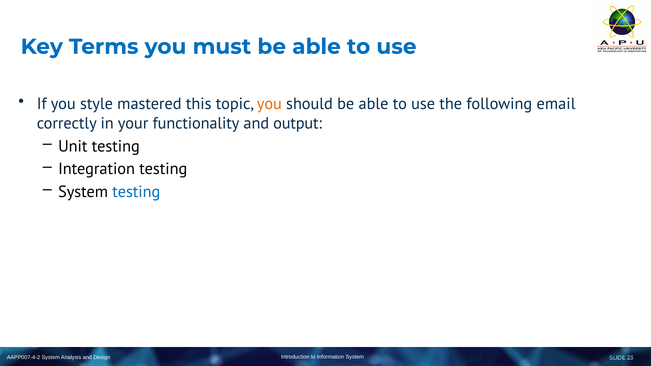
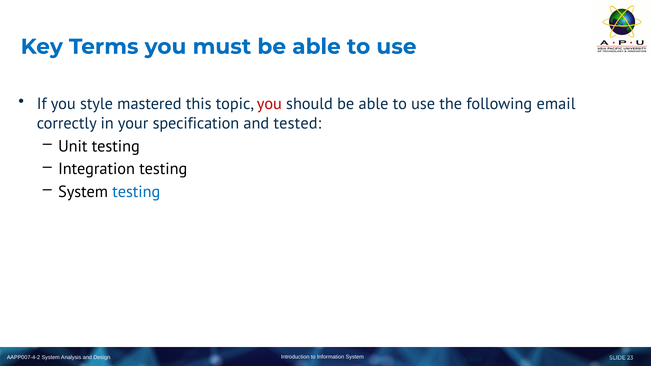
you colour: orange -> red (269, 104)
functionality: functionality -> specification (196, 123)
output: output -> tested (297, 123)
